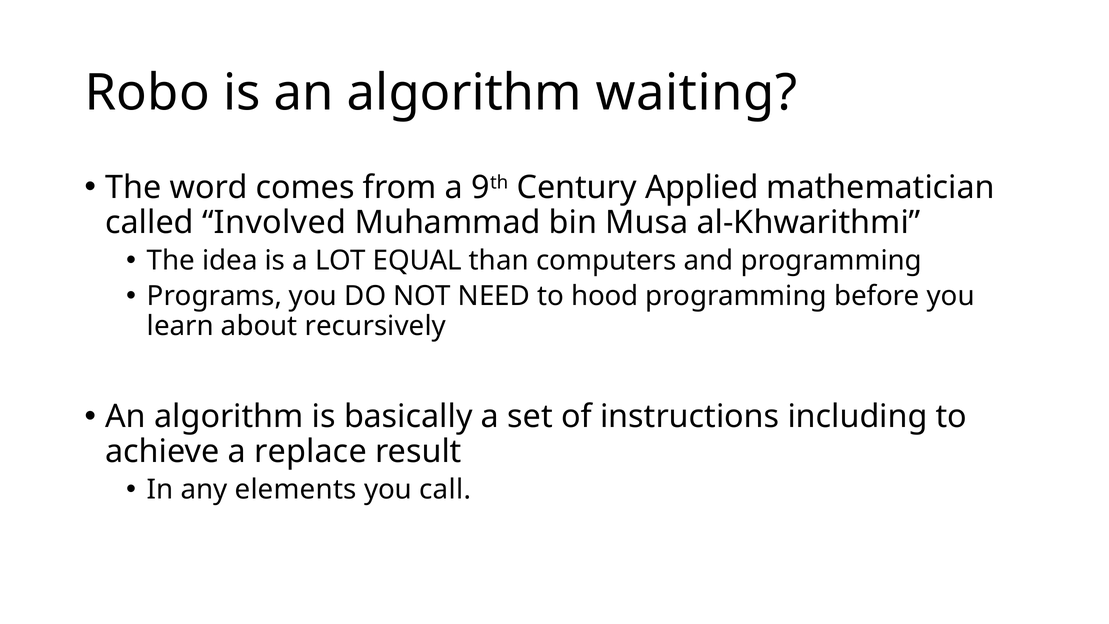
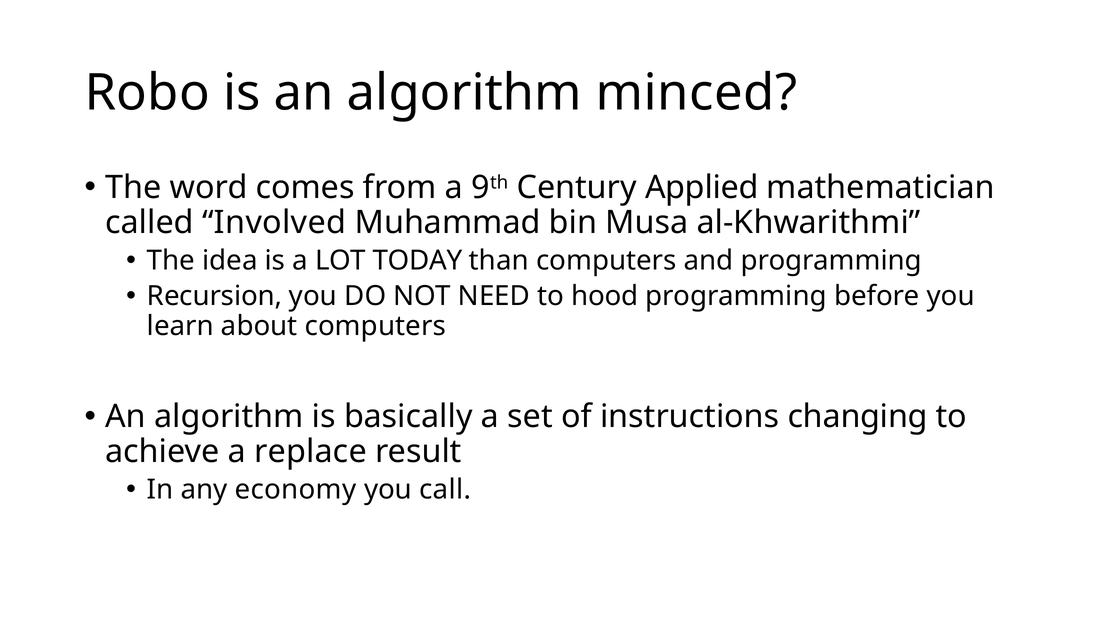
waiting: waiting -> minced (696, 93)
EQUAL: EQUAL -> TODAY (417, 261)
Programs: Programs -> Recursion (214, 296)
about recursively: recursively -> computers (375, 326)
including: including -> changing (858, 416)
elements: elements -> economy (296, 490)
